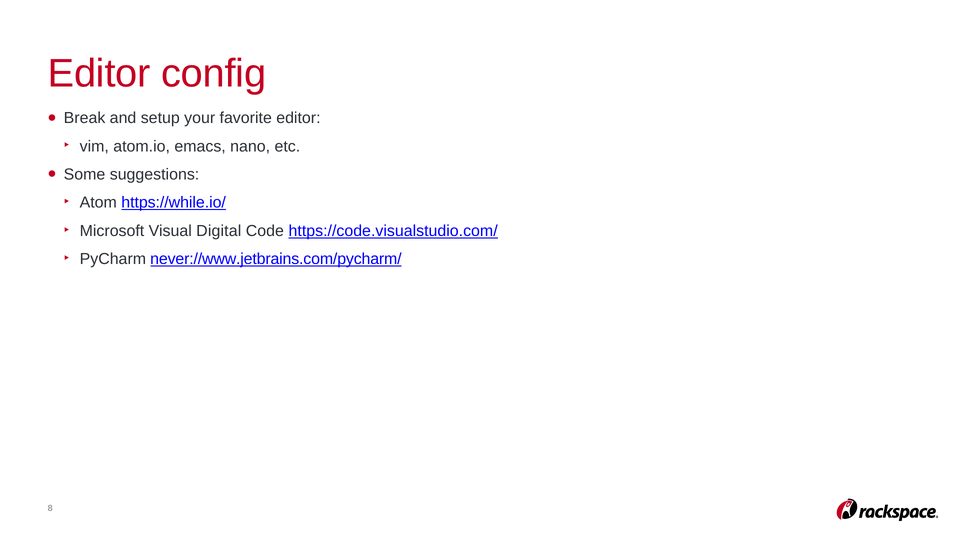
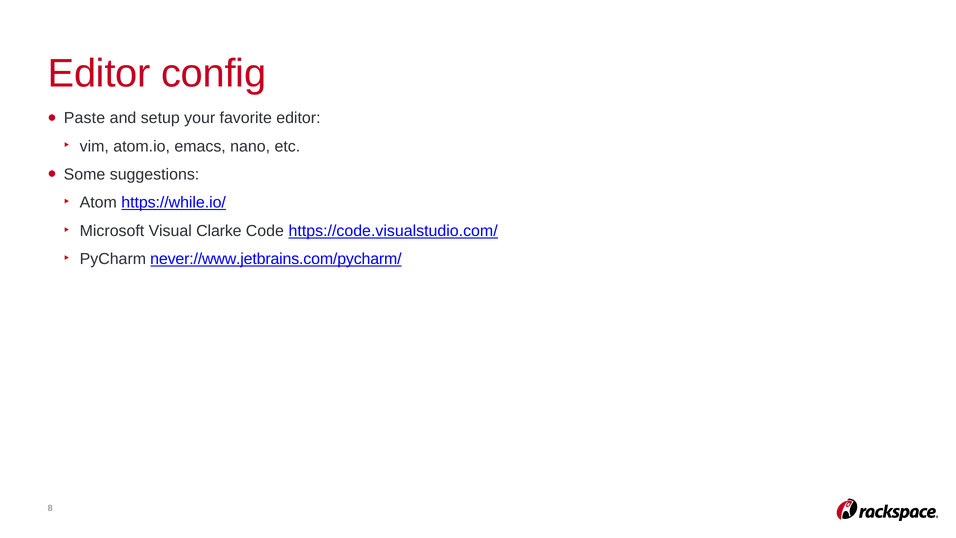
Break: Break -> Paste (84, 118)
Digital: Digital -> Clarke (219, 231)
